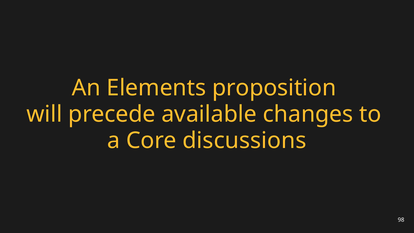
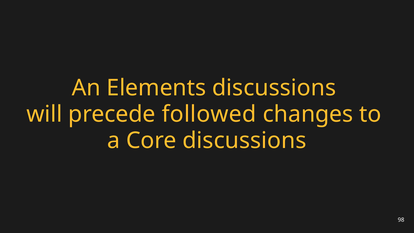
Elements proposition: proposition -> discussions (274, 88)
available: available -> followed (209, 114)
